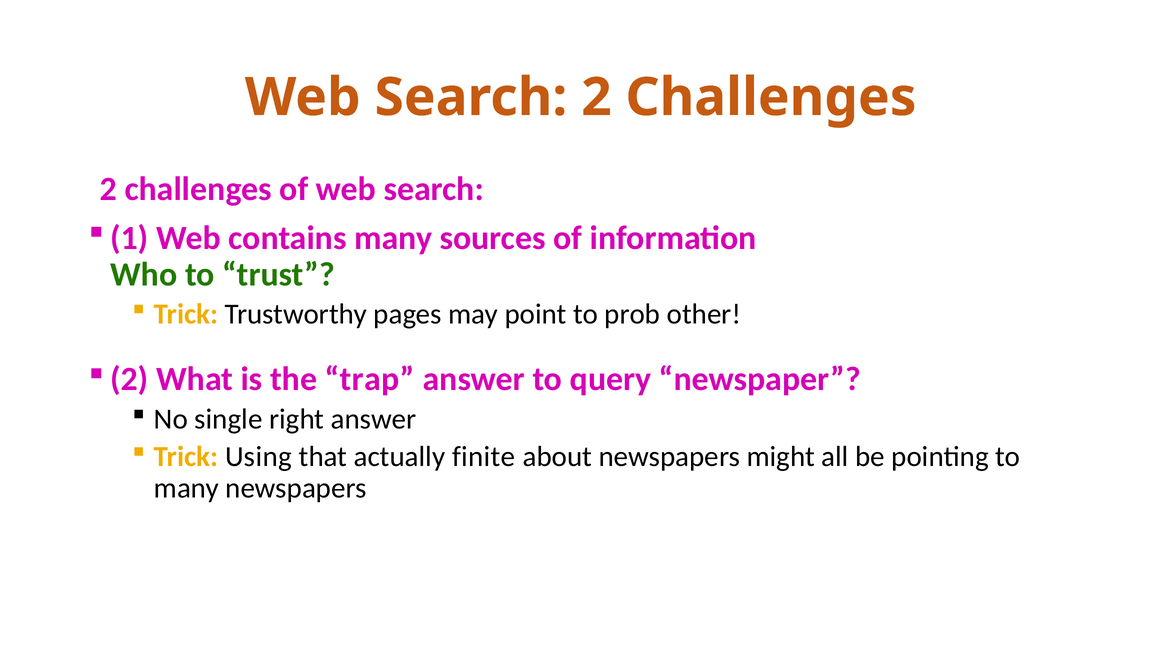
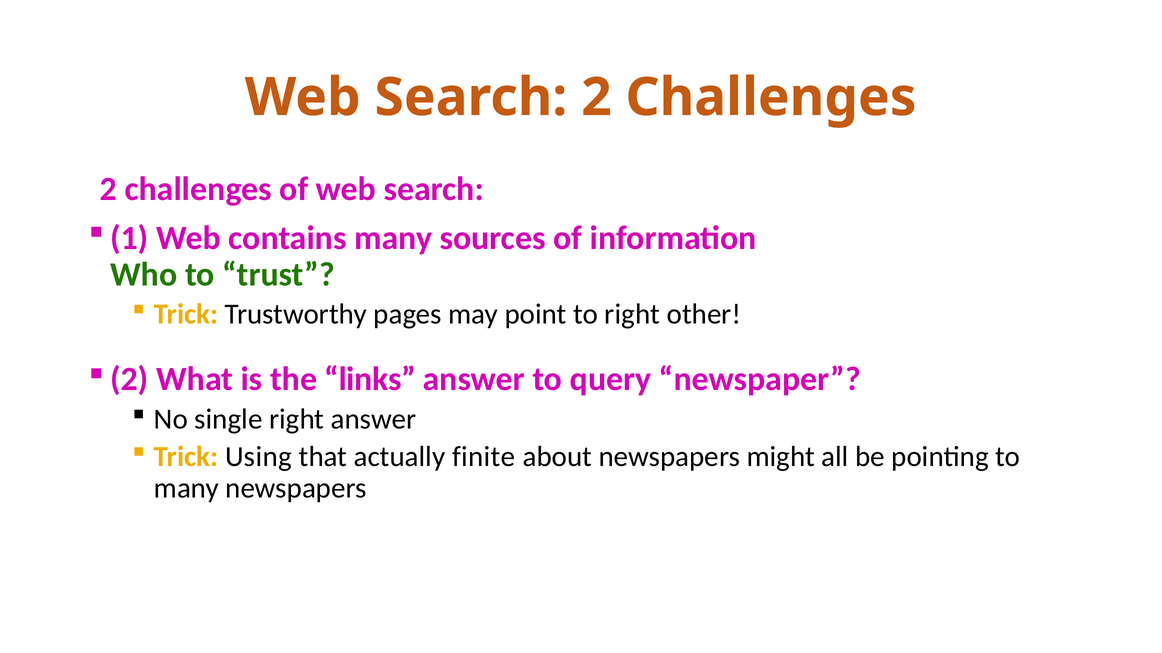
to prob: prob -> right (632, 315)
trap: trap -> links (370, 380)
